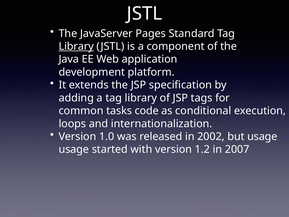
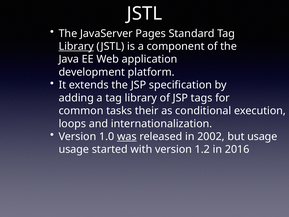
code: code -> their (147, 111)
was underline: none -> present (127, 136)
2007: 2007 -> 2016 (237, 149)
